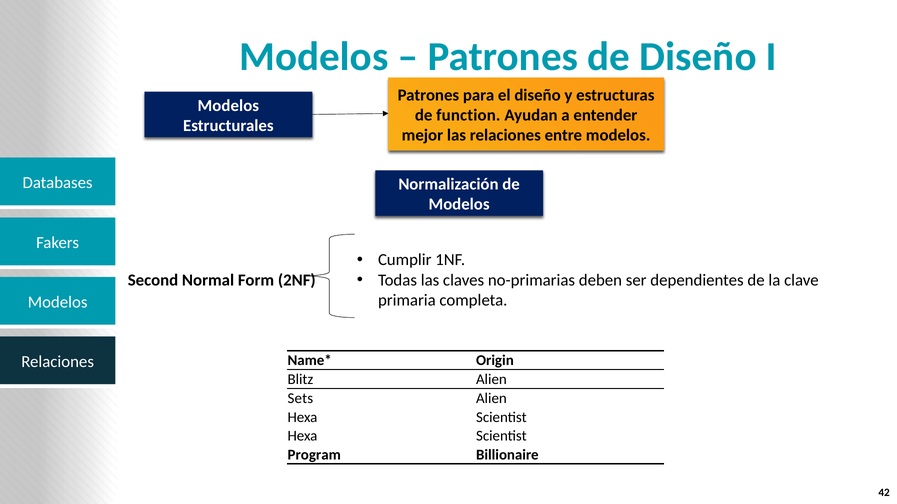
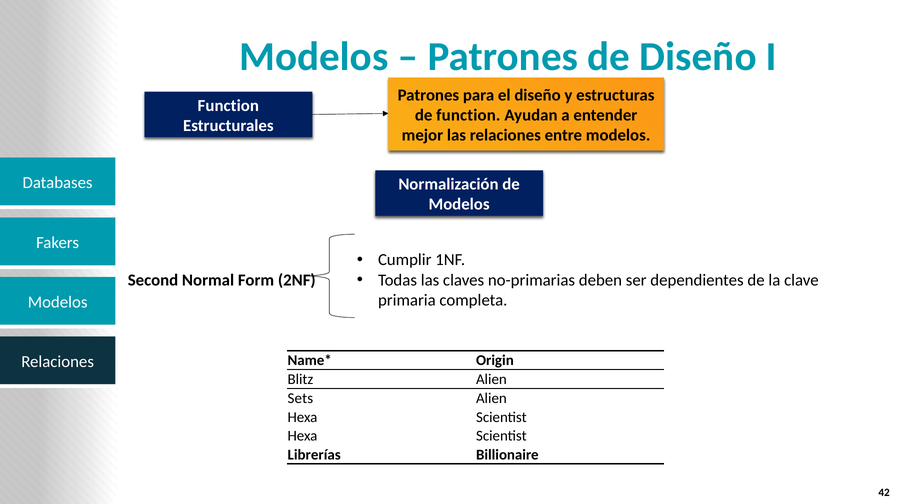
Modelos: Modelos -> Function (228, 106)
Program: Program -> Librerías (314, 455)
